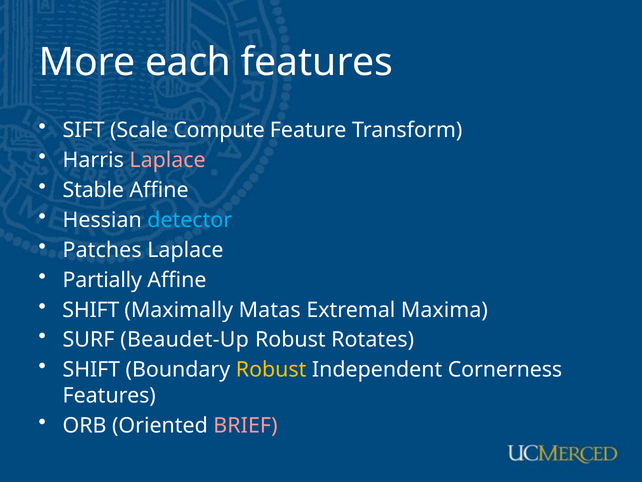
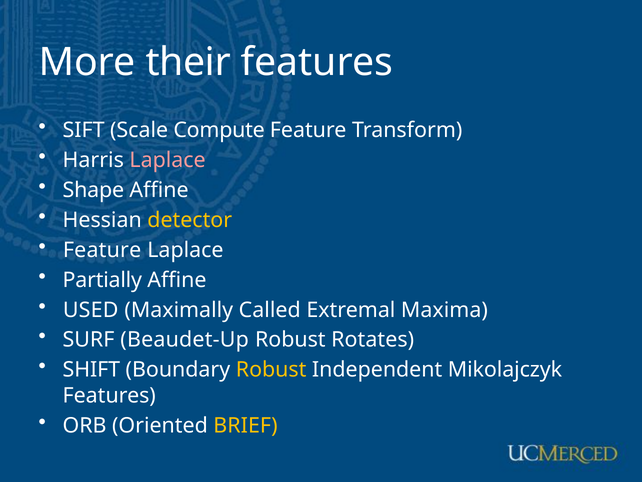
each: each -> their (188, 62)
Stable: Stable -> Shape (93, 190)
detector colour: light blue -> yellow (190, 220)
Patches: Patches -> Feature (102, 250)
SHIFT: SHIFT -> USED (91, 310)
Matas: Matas -> Called (270, 310)
Cornerness: Cornerness -> Mikolajczyk (505, 370)
BRIEF colour: pink -> yellow (245, 425)
